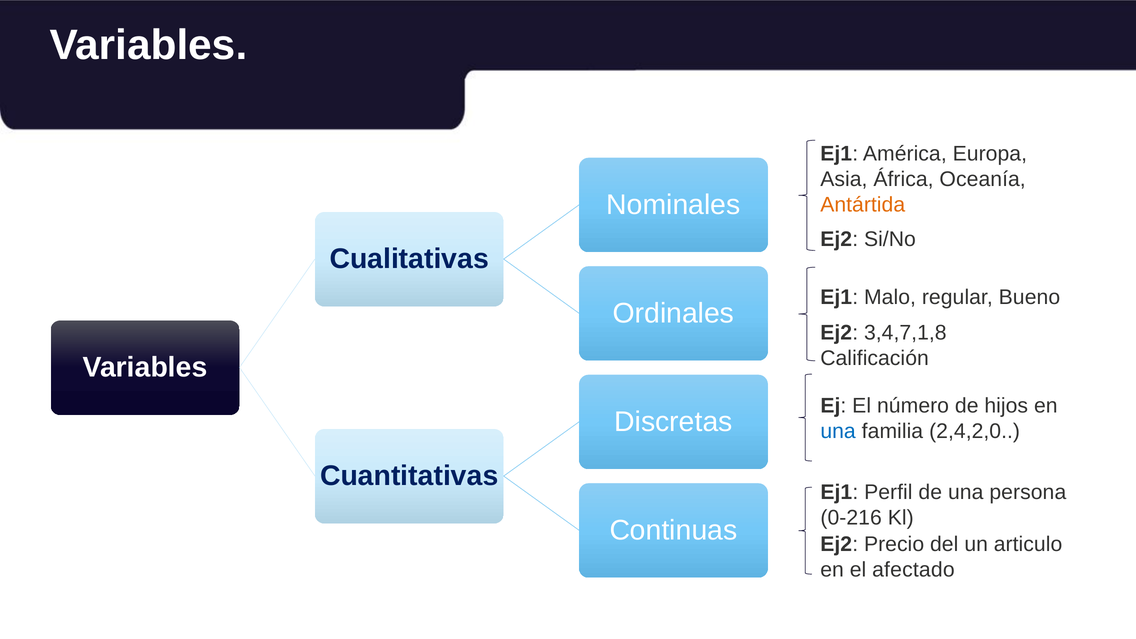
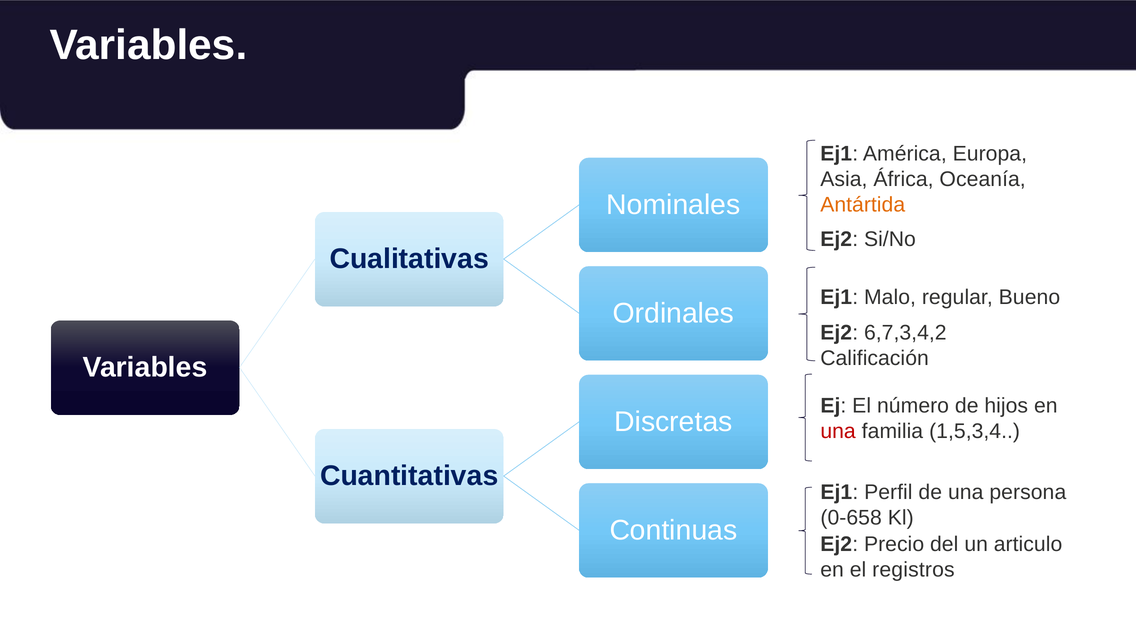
3,4,7,1,8: 3,4,7,1,8 -> 6,7,3,4,2 (905, 333)
una colour: blue -> red (838, 431)
2,4,2,0: 2,4,2,0 -> 1,5,3,4 (975, 431)
0-216: 0-216 -> 0-658 (851, 518)
afectado: afectado -> registros (913, 570)
